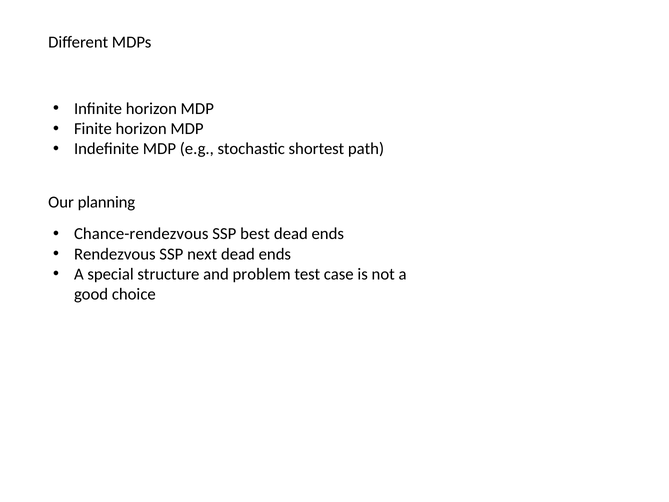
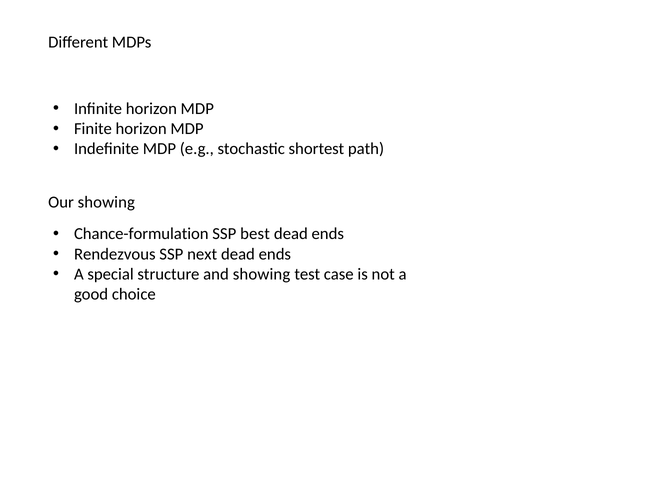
Our planning: planning -> showing (106, 202)
Chance-rendezvous: Chance-rendezvous -> Chance-formulation (141, 234)
and problem: problem -> showing (262, 274)
